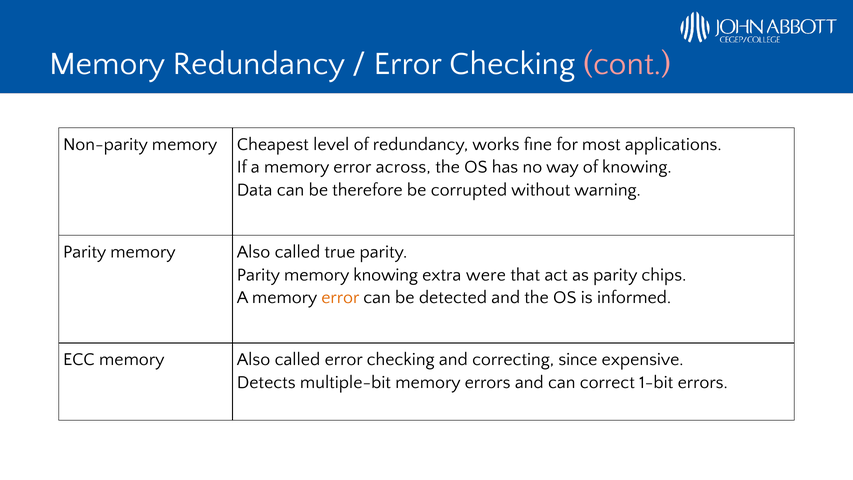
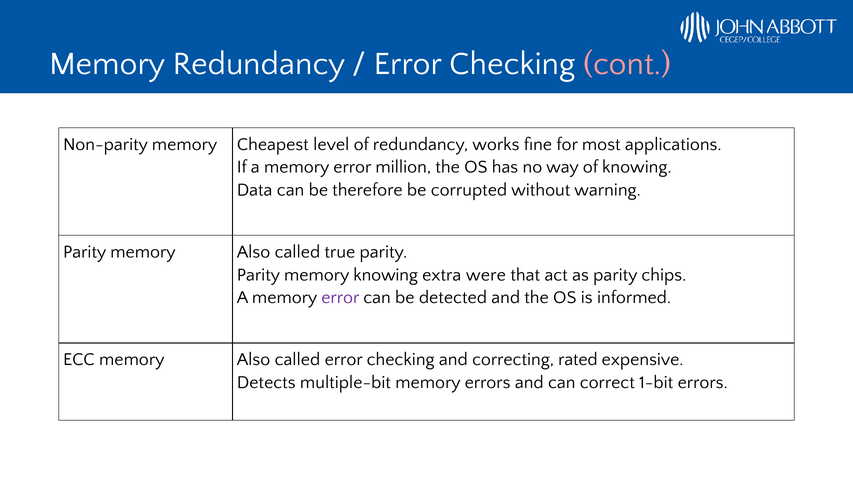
across: across -> million (403, 167)
error colour: orange -> purple (340, 297)
since: since -> rated (578, 359)
